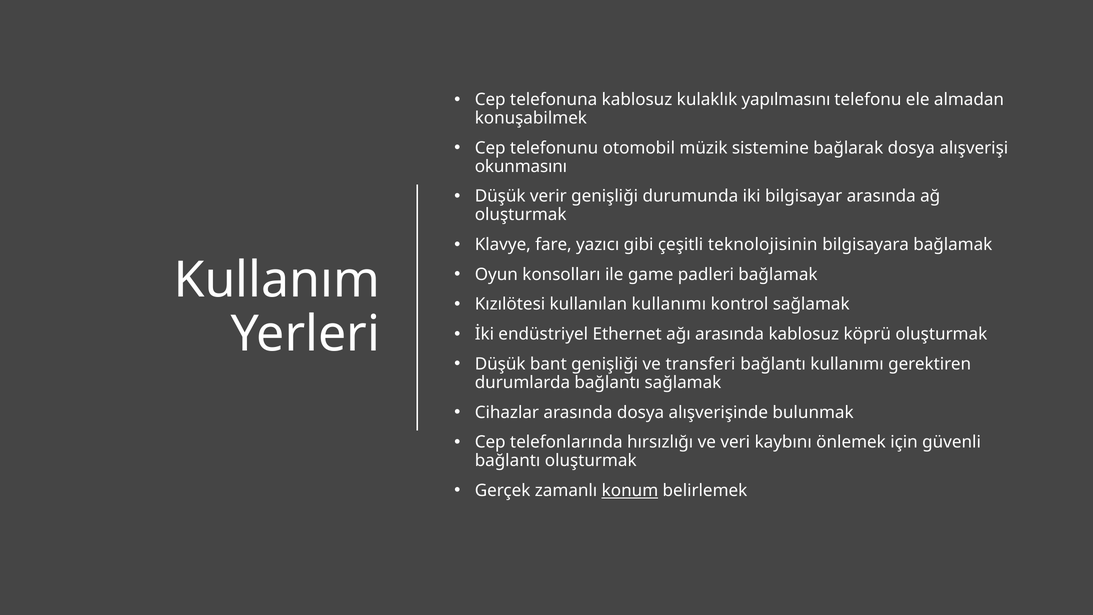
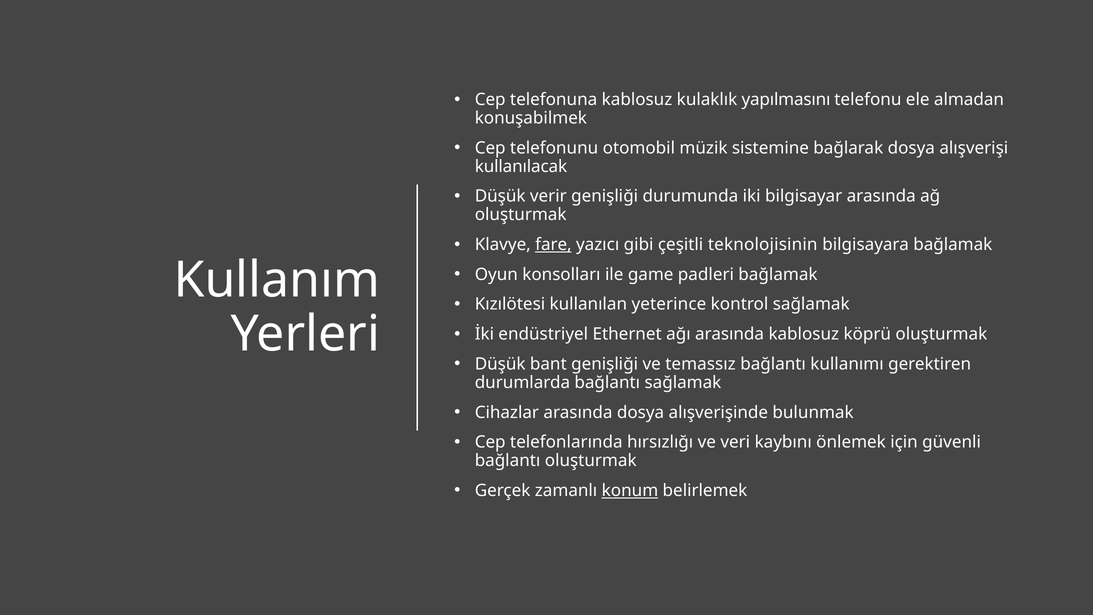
okunmasını: okunmasını -> kullanılacak (521, 166)
fare underline: none -> present (553, 245)
kullanılan kullanımı: kullanımı -> yeterince (669, 304)
transferi: transferi -> temassız (701, 364)
